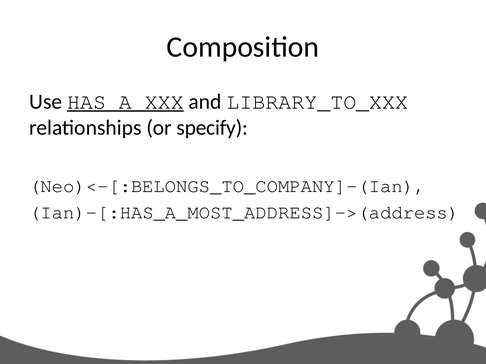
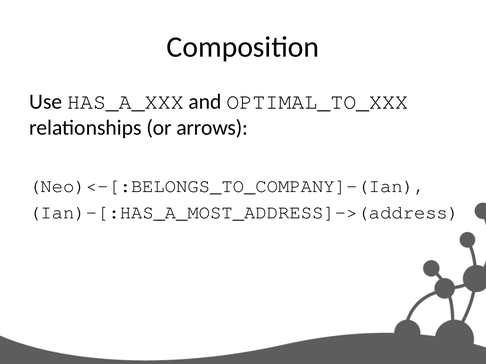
HAS_A_XXX underline: present -> none (125, 102)
LIBRARY_TO_XXX: LIBRARY_TO_XXX -> OPTIMAL_TO_XXX (317, 102)
specify: specify -> arrows (212, 128)
